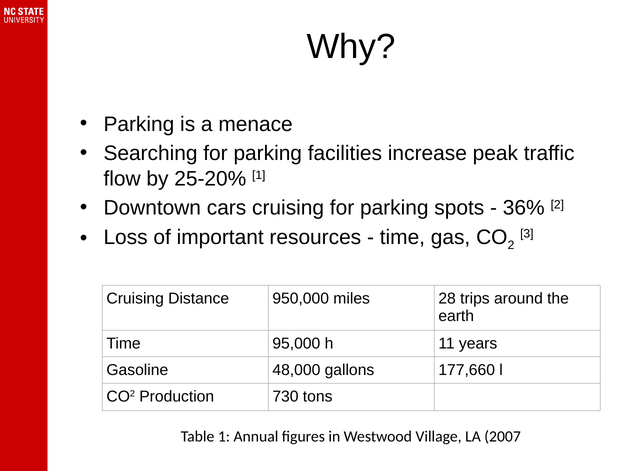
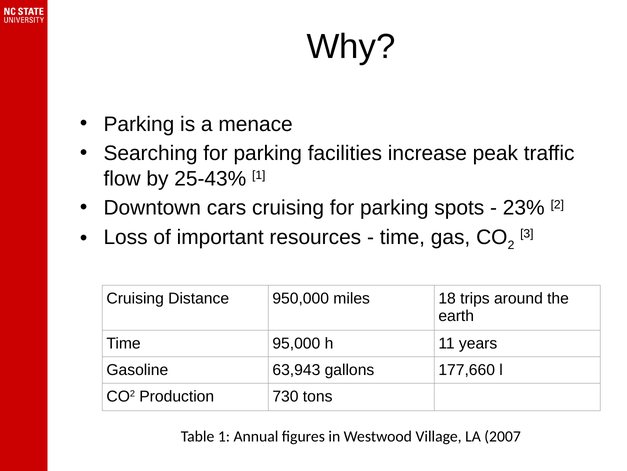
25-20%: 25-20% -> 25-43% (210, 178)
36%: 36% -> 23% (524, 208)
28: 28 -> 18 (447, 298)
48,000: 48,000 -> 63,943 (296, 370)
